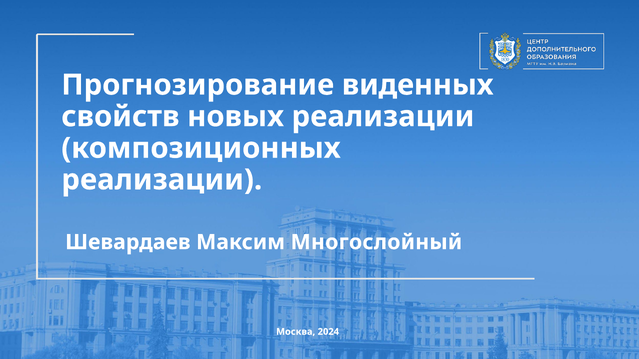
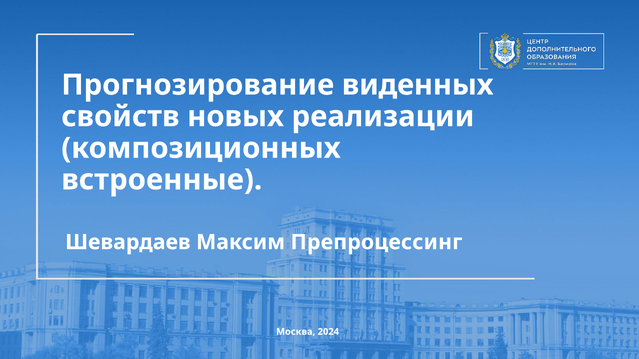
реализации: реализации -> встроенные (162, 180)
Многослойный: Многослойный -> Препроцессинг (376, 242)
